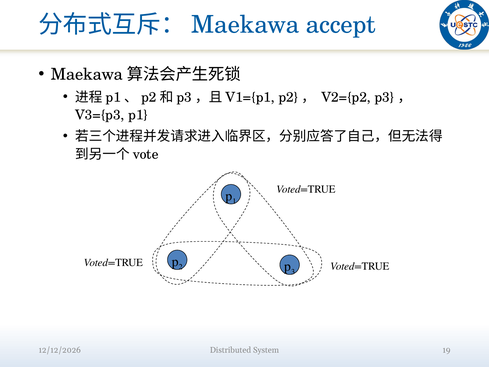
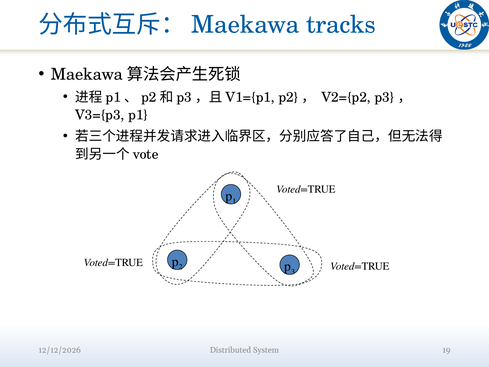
accept: accept -> tracks (341, 25)
